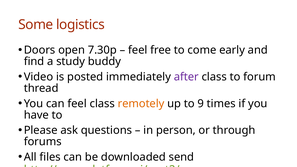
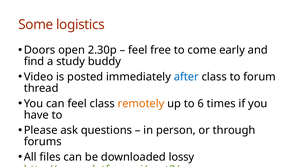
7.30p: 7.30p -> 2.30p (102, 50)
after colour: purple -> blue (186, 77)
9: 9 -> 6 (201, 104)
send: send -> lossy (181, 157)
